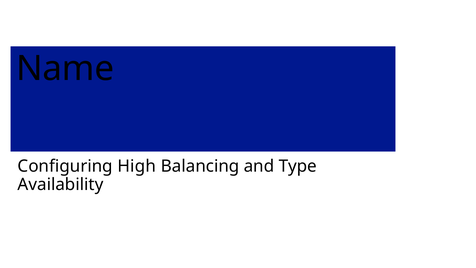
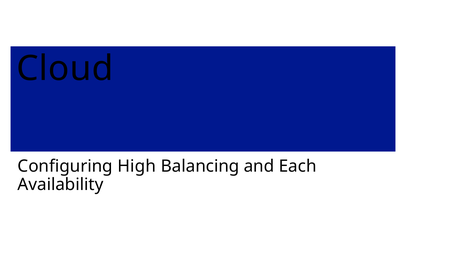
Name: Name -> Cloud (65, 69)
Type: Type -> Each (298, 166)
